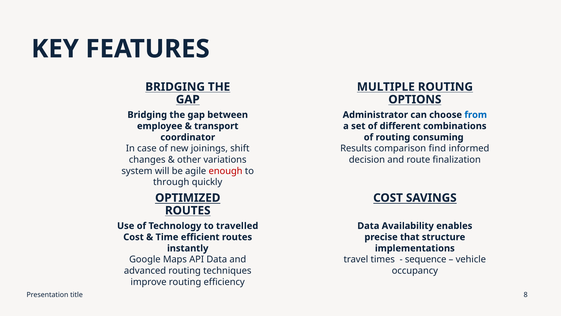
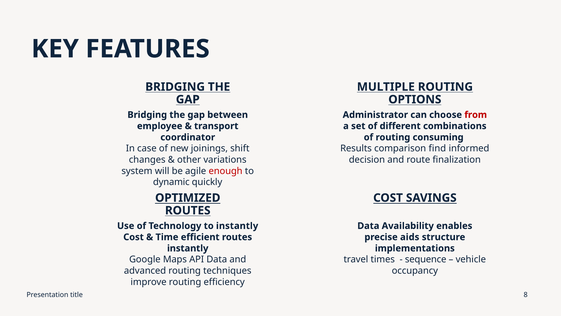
from colour: blue -> red (476, 115)
through: through -> dynamic (171, 182)
to travelled: travelled -> instantly (237, 226)
that: that -> aids (410, 237)
